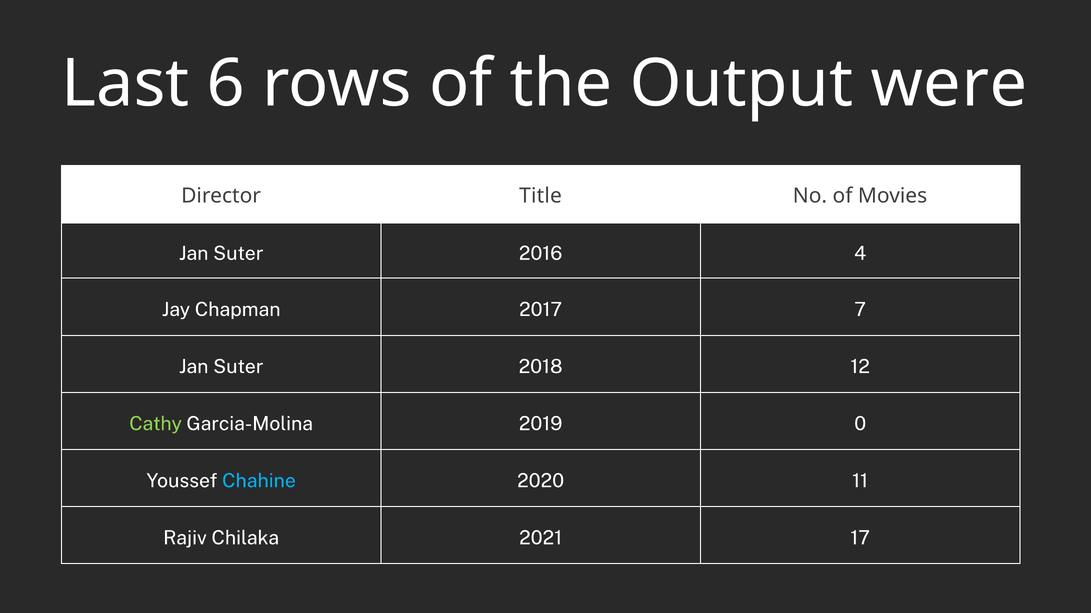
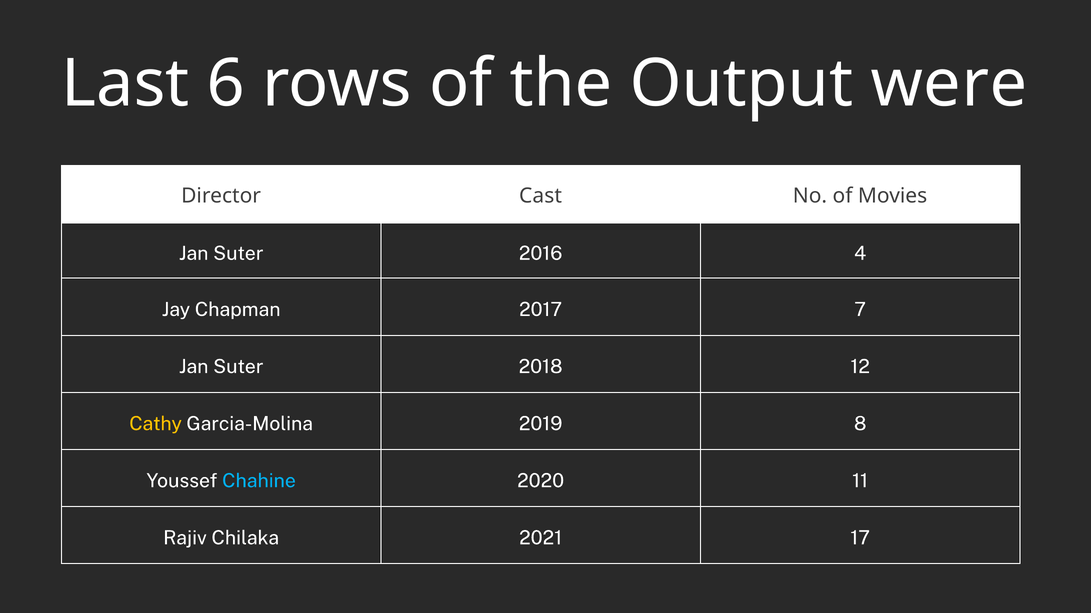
Title: Title -> Cast (541, 196)
Cathy colour: light green -> yellow (156, 424)
0: 0 -> 8 (860, 424)
